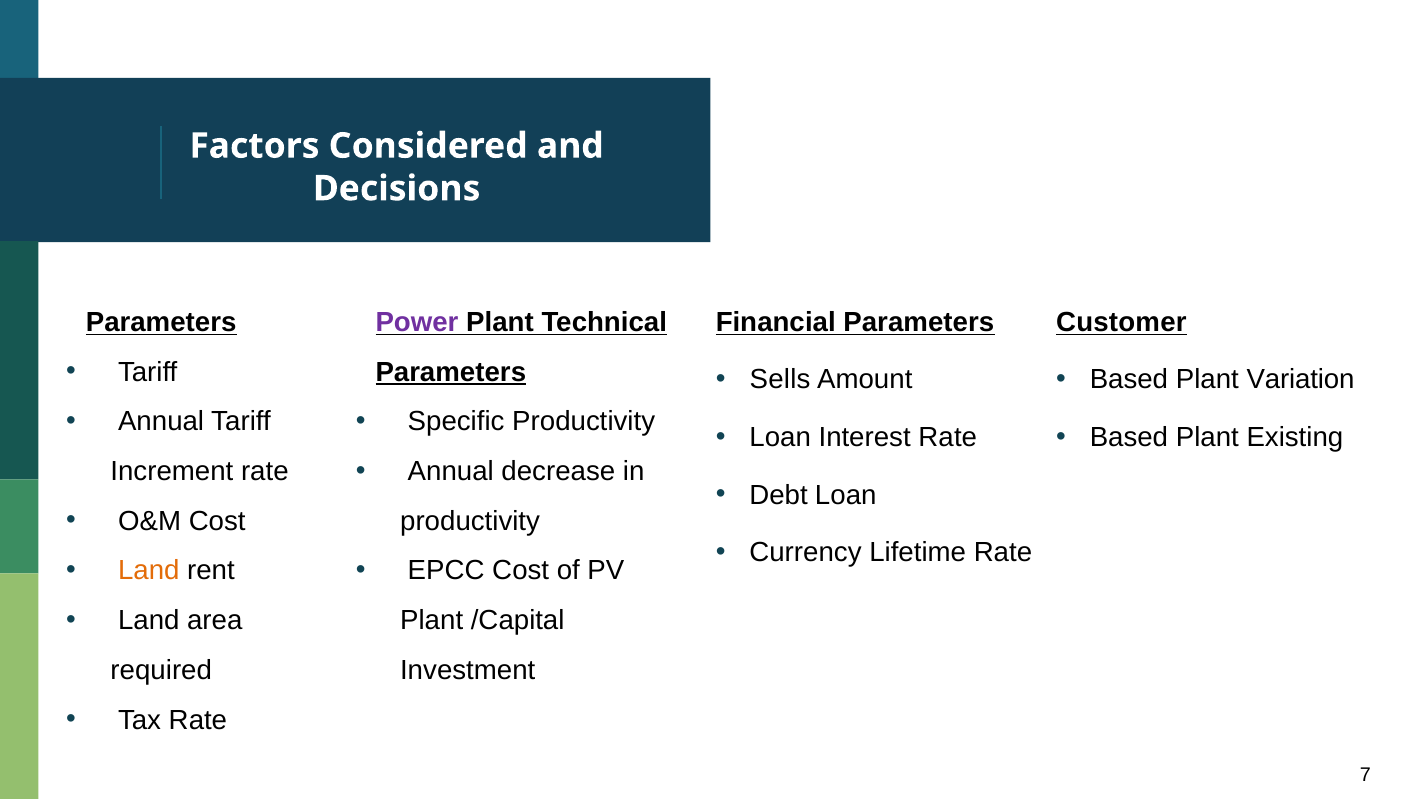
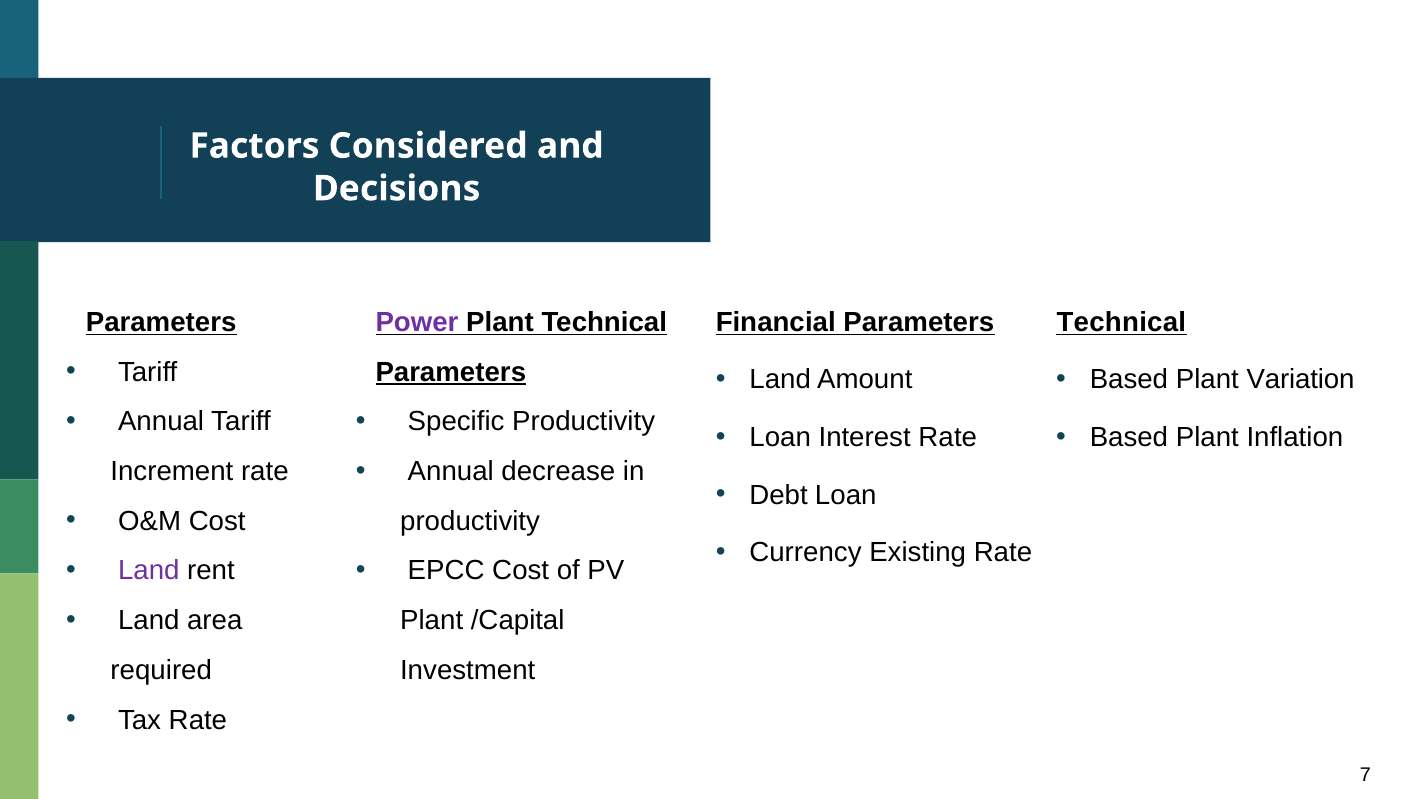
Customer: Customer -> Technical (1121, 322)
Sells: Sells -> Land (780, 380)
Existing: Existing -> Inflation (1295, 438)
Lifetime: Lifetime -> Existing (918, 553)
Land colour: orange -> purple (149, 571)
